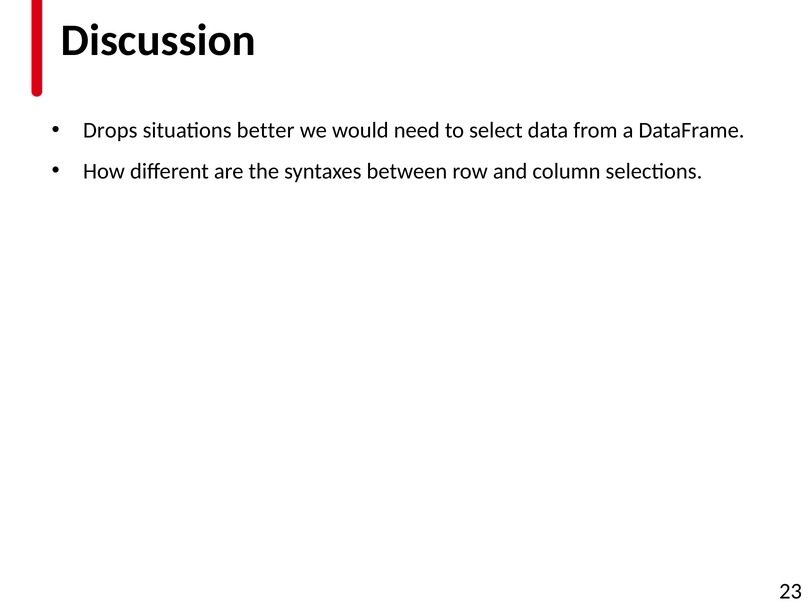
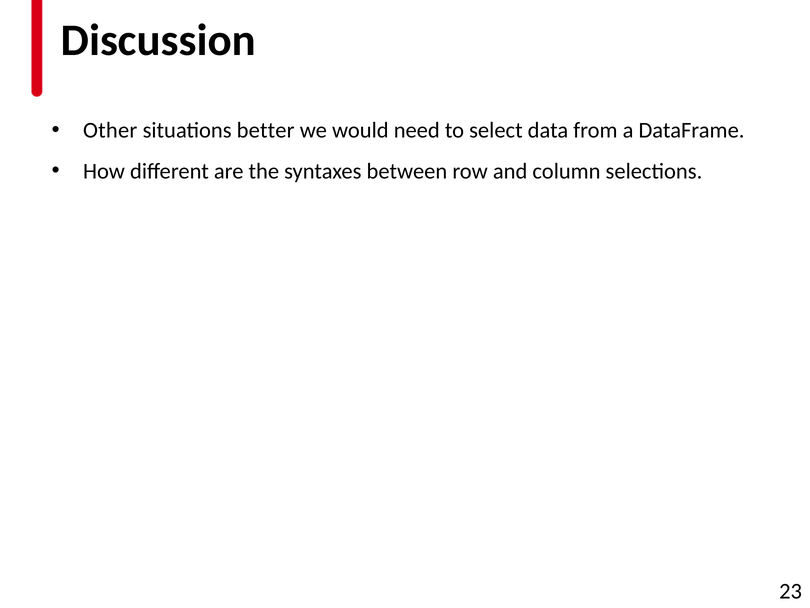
Drops: Drops -> Other (110, 130)
